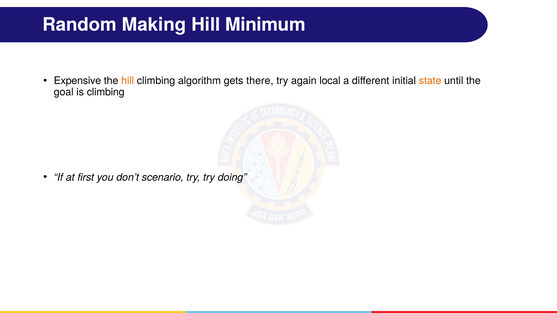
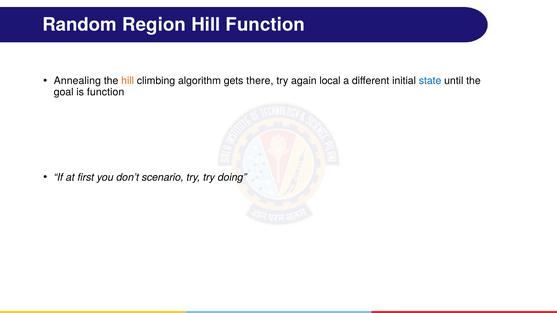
Making: Making -> Region (154, 25)
Hill Minimum: Minimum -> Function (265, 25)
Expensive: Expensive -> Annealing (77, 81)
state colour: orange -> blue (430, 81)
is climbing: climbing -> function (106, 92)
